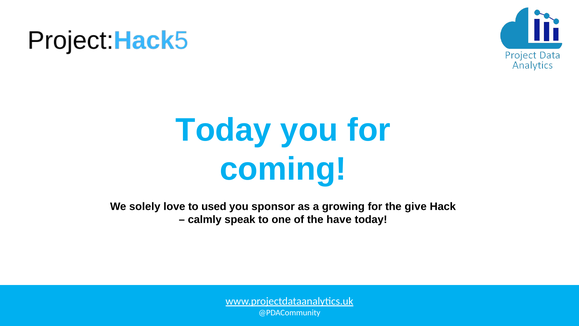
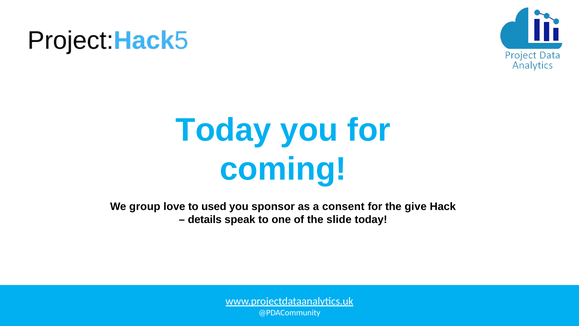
solely: solely -> group (145, 206)
growing: growing -> consent (343, 206)
calmly: calmly -> details (205, 219)
have: have -> slide (339, 219)
